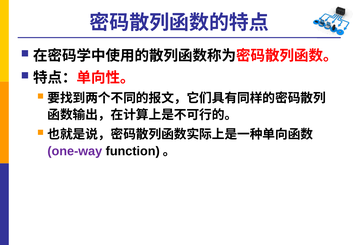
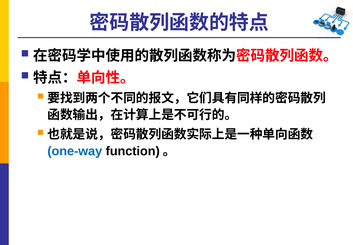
one-way colour: purple -> blue (75, 151)
